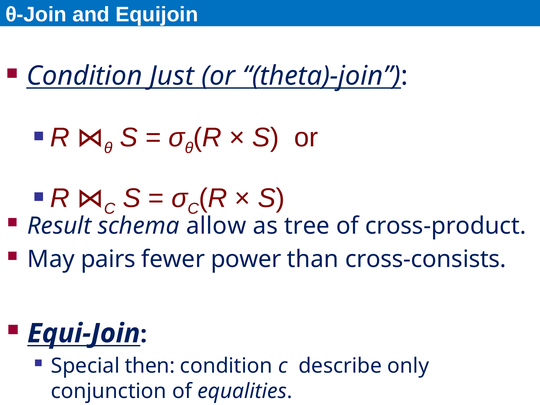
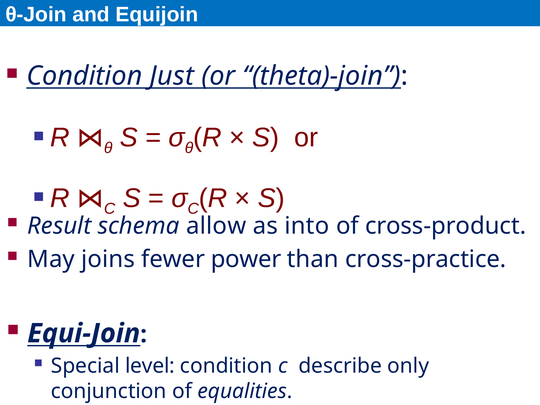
tree: tree -> into (307, 226)
pairs: pairs -> joins (108, 259)
cross-consists: cross-consists -> cross-practice (426, 259)
then: then -> level (150, 366)
